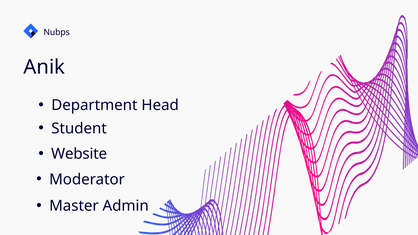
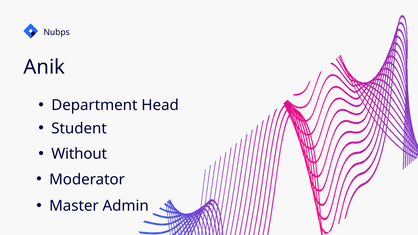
Website: Website -> Without (79, 154)
